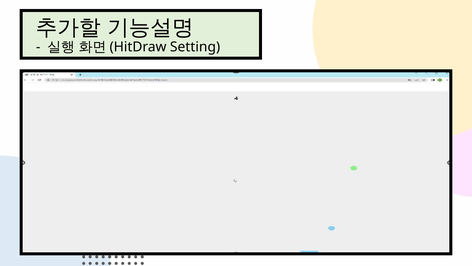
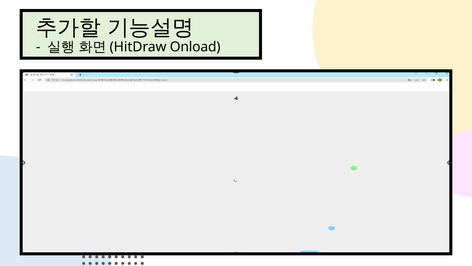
Setting: Setting -> Onload (195, 47)
